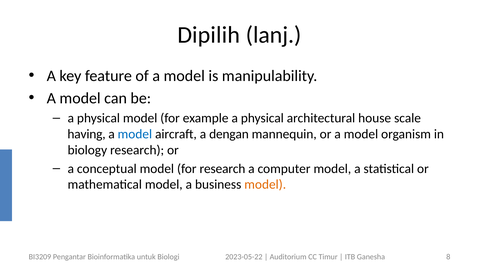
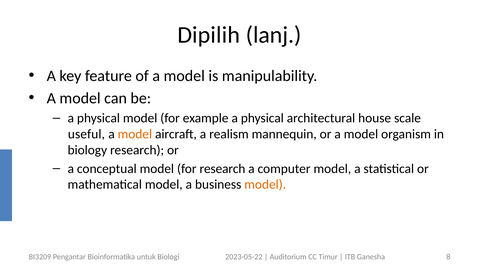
having: having -> useful (86, 134)
model colour: blue -> orange (135, 134)
dengan: dengan -> realism (229, 134)
